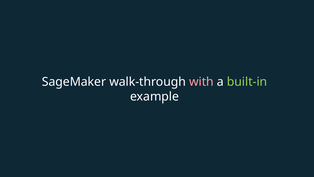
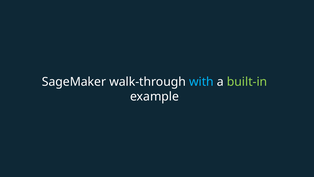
with colour: pink -> light blue (201, 82)
